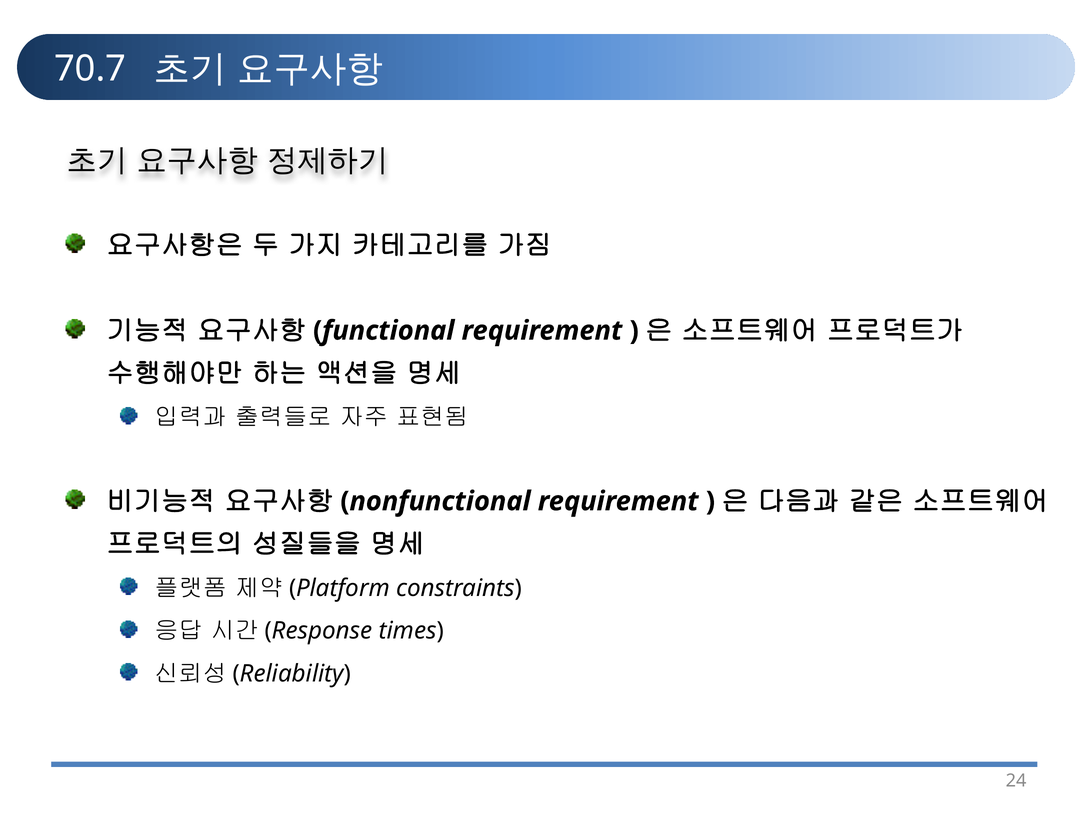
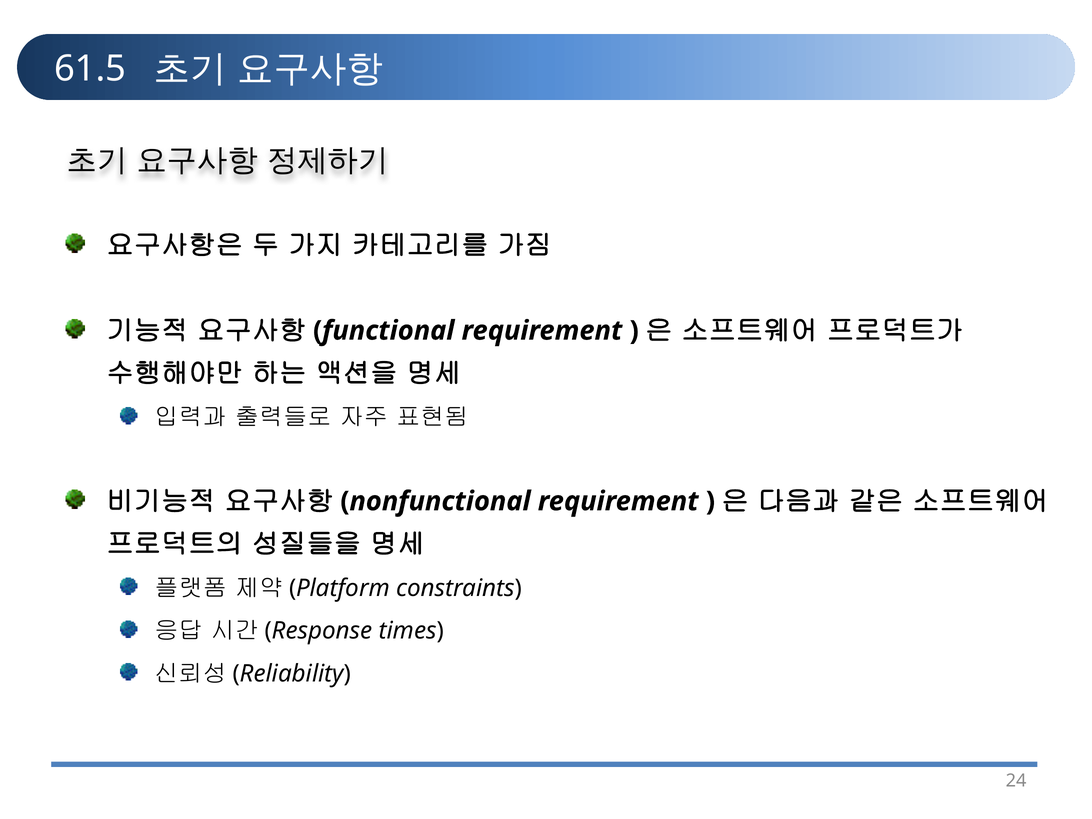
70.7: 70.7 -> 61.5 (90, 69)
